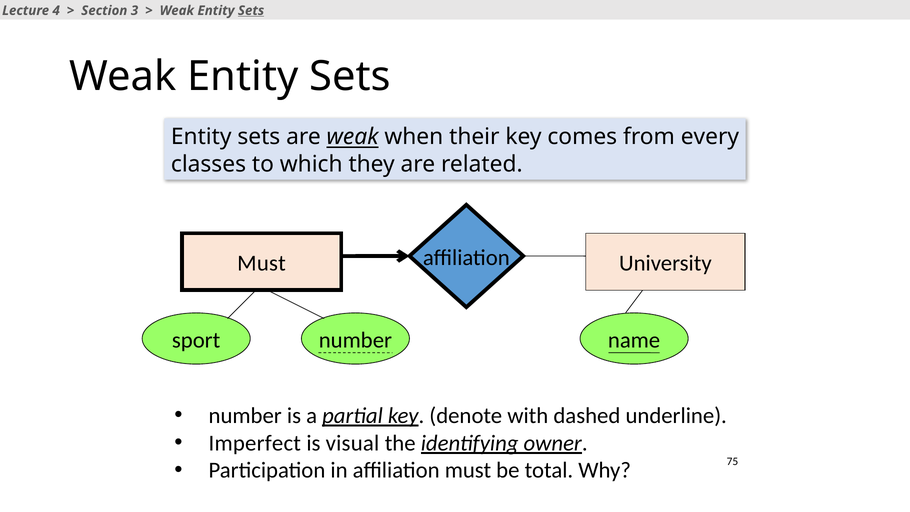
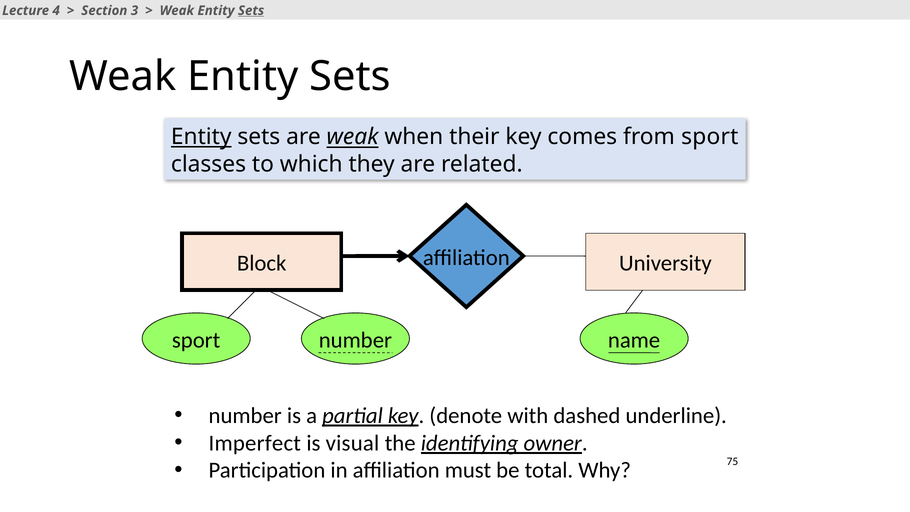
Entity underline: none -> present (201, 137)
from every: every -> sport (710, 137)
Must: Must -> Block (262, 263)
